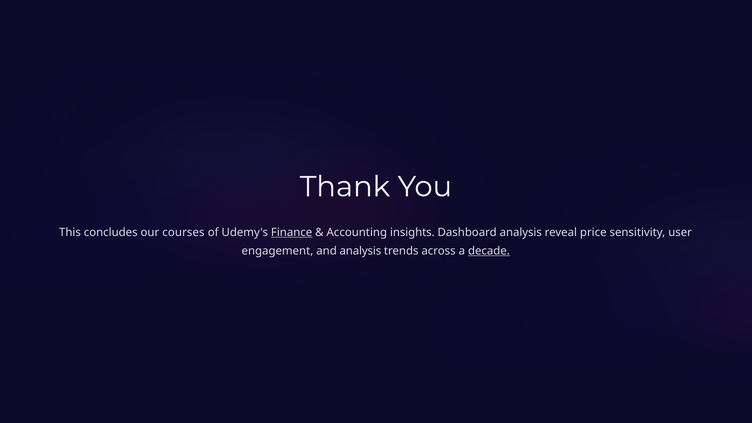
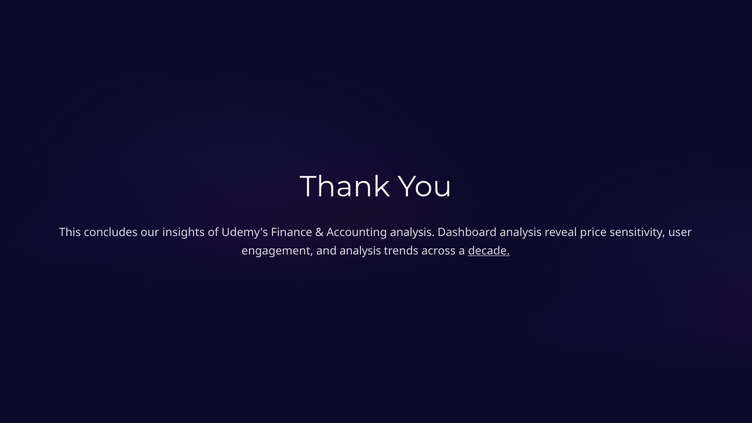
courses: courses -> insights (184, 232)
Finance underline: present -> none (292, 232)
Accounting insights: insights -> analysis (412, 232)
